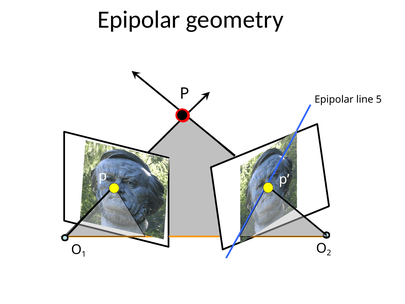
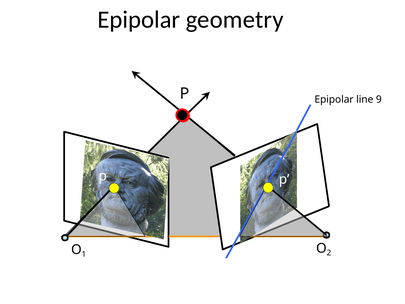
5: 5 -> 9 (379, 100)
